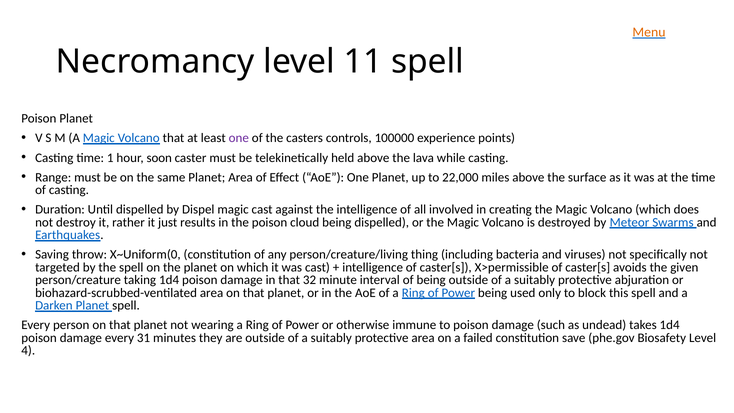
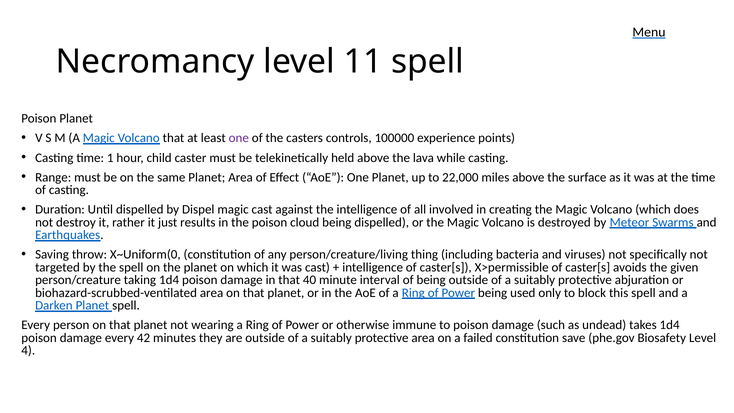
Menu colour: orange -> black (649, 32)
soon: soon -> child (159, 158)
32: 32 -> 40 (310, 280)
31: 31 -> 42 (144, 338)
